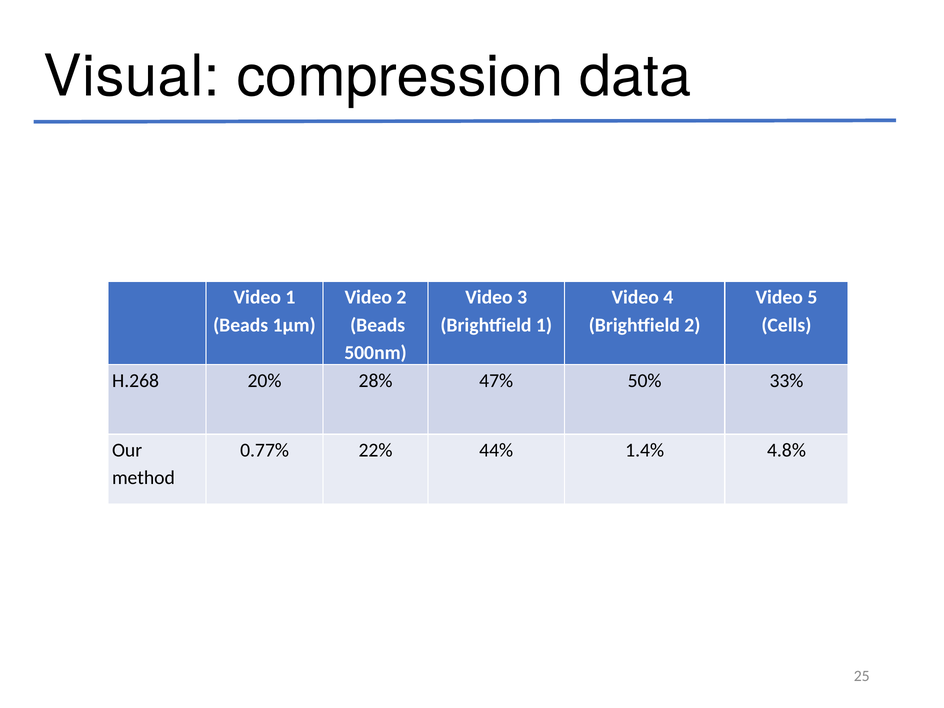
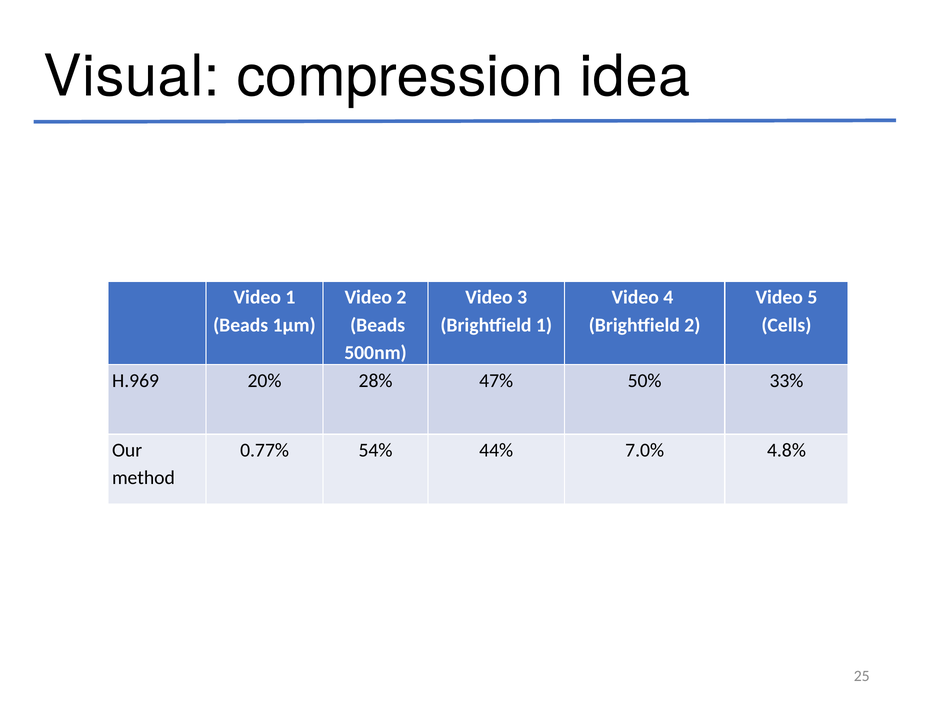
data: data -> idea (635, 77)
H.268: H.268 -> H.969 (136, 381)
22%: 22% -> 54% (376, 450)
1.4%: 1.4% -> 7.0% (645, 450)
